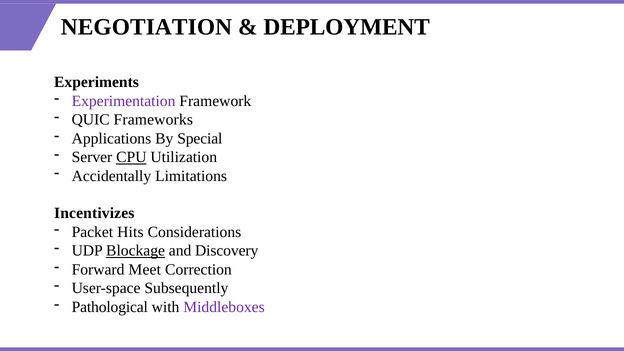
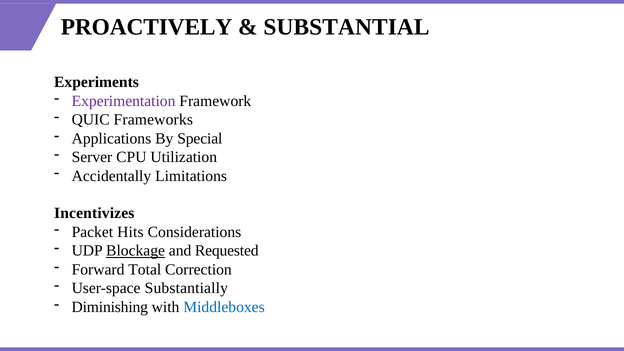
NEGOTIATION: NEGOTIATION -> PROACTIVELY (147, 27)
DEPLOYMENT: DEPLOYMENT -> SUBSTANTIAL (346, 27)
CPU underline: present -> none (131, 157)
Discovery: Discovery -> Requested (227, 251)
Meet: Meet -> Total (145, 269)
Subsequently: Subsequently -> Substantially (186, 288)
Pathological: Pathological -> Diminishing (110, 307)
Middleboxes colour: purple -> blue (224, 307)
